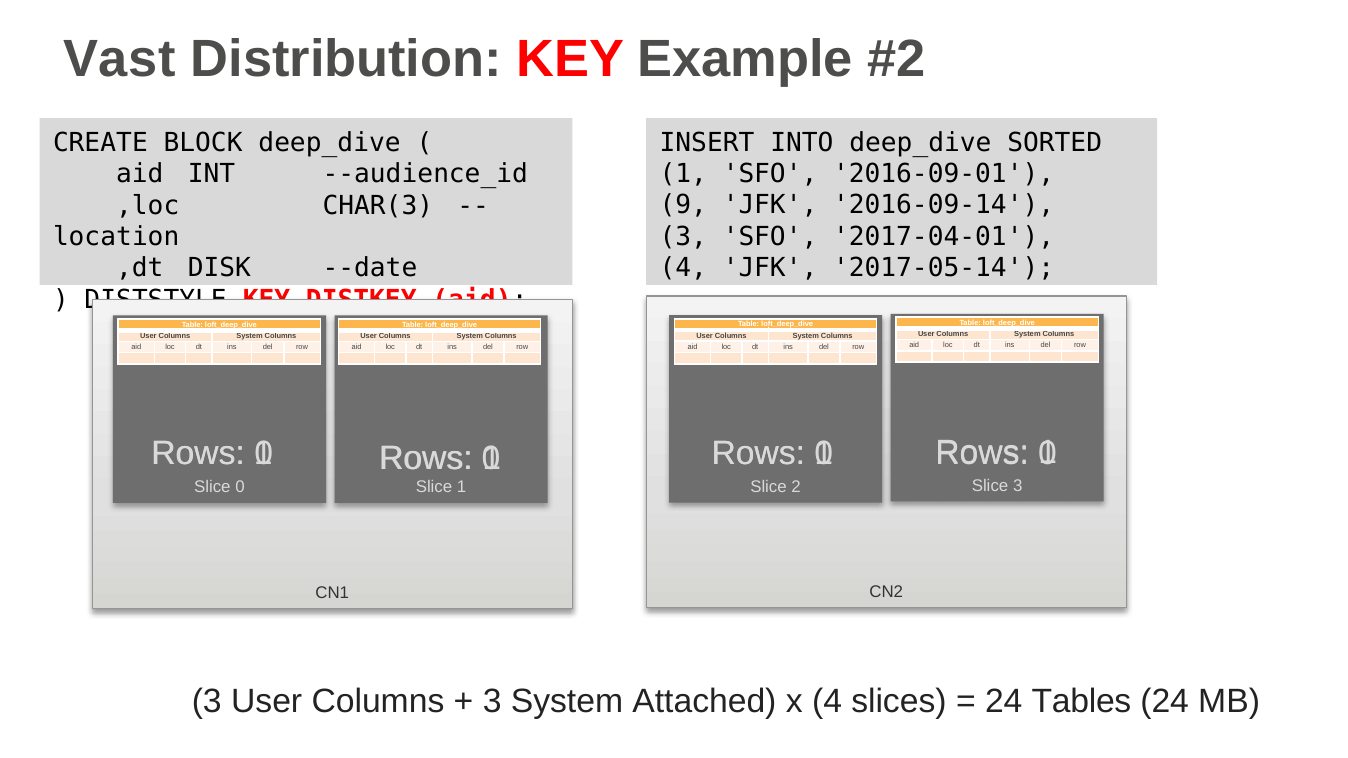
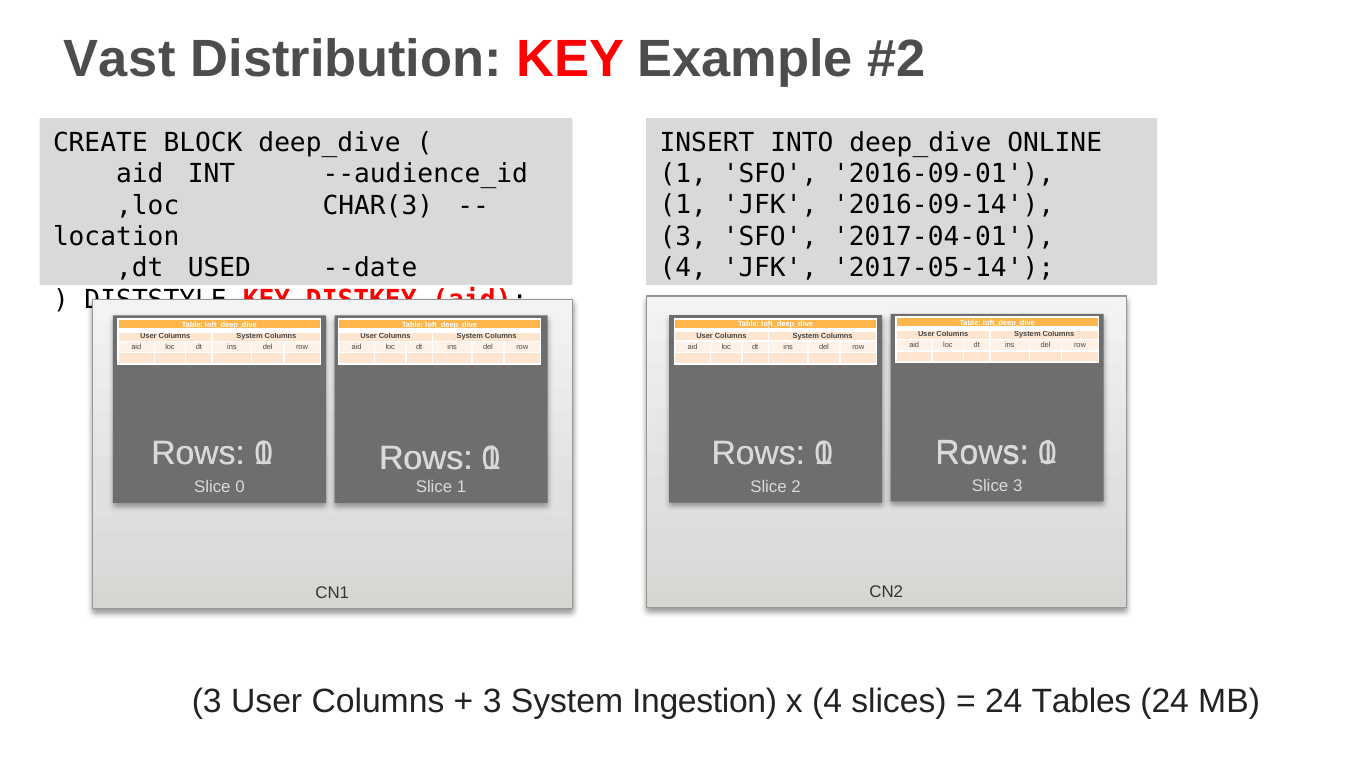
SORTED: SORTED -> ONLINE (1055, 142)
9: 9 -> 1 (683, 205)
DISK: DISK -> USED (219, 268)
Attached: Attached -> Ingestion (705, 701)
